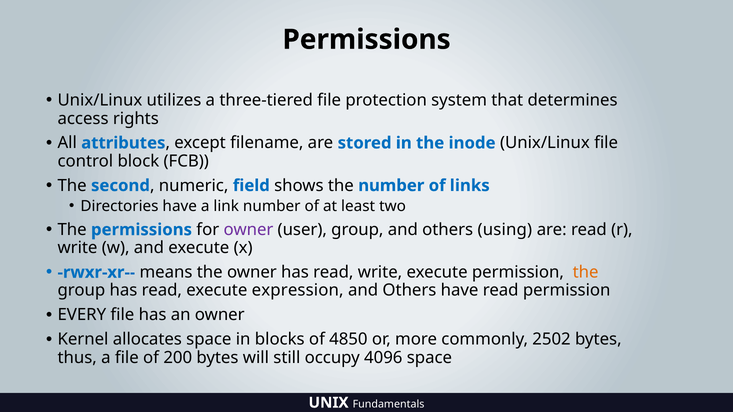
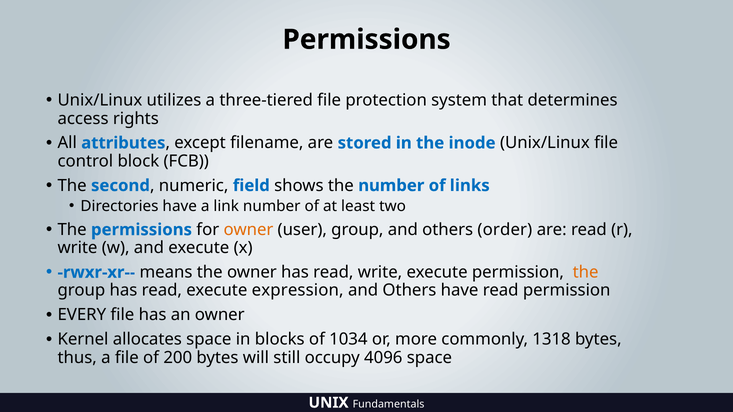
owner colour: purple -> orange (248, 230)
using: using -> order (505, 230)
4850: 4850 -> 1034 (348, 340)
2502: 2502 -> 1318 (552, 340)
